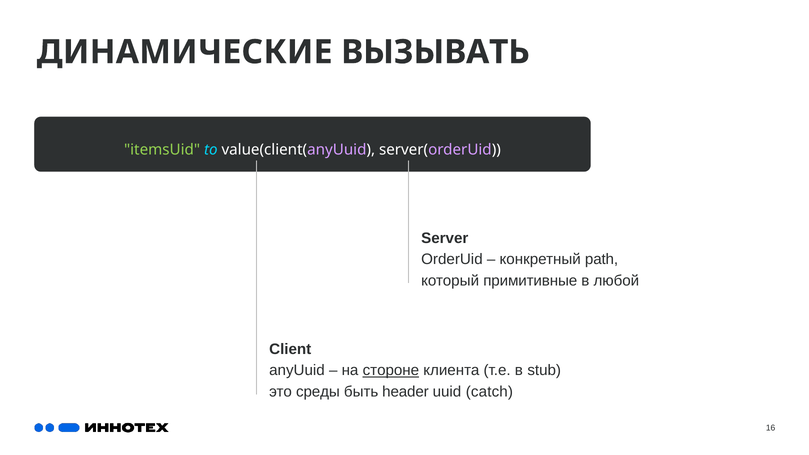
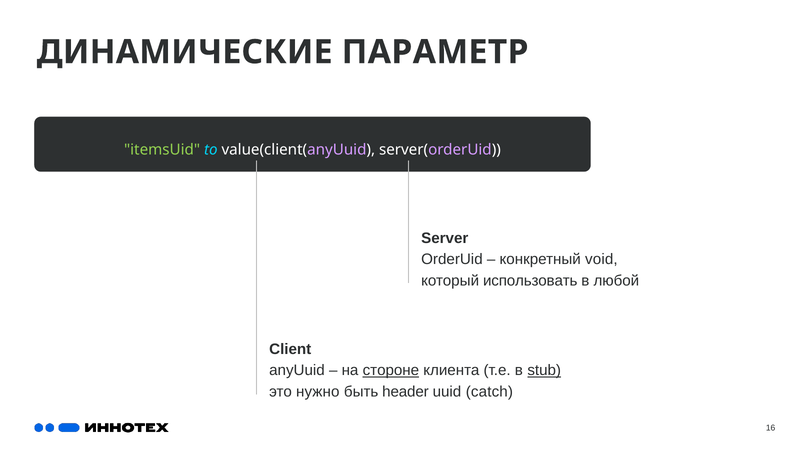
ВЫЗЫВАТЬ: ВЫЗЫВАТЬ -> ПАРАМЕТР (435, 52)
path: path -> void (601, 259)
примитивные: примитивные -> использовать (530, 281)
stub underline: none -> present (544, 370)
среды: среды -> нужно (318, 392)
